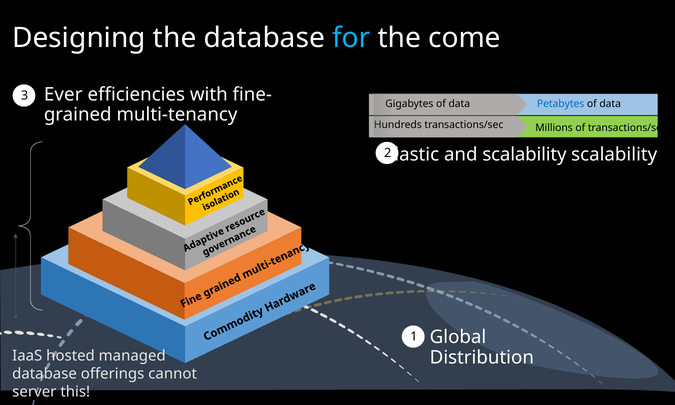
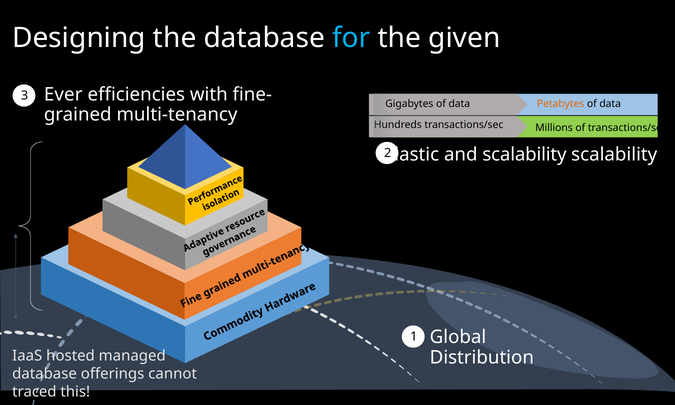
come: come -> given (464, 38)
Petabytes colour: blue -> orange (561, 104)
server: server -> traced (34, 392)
